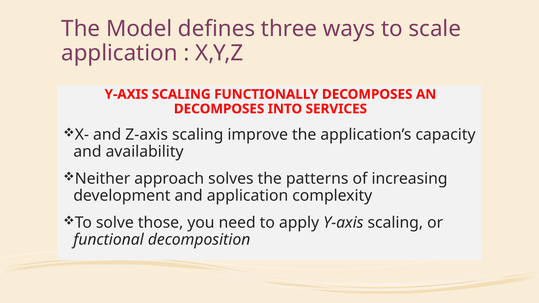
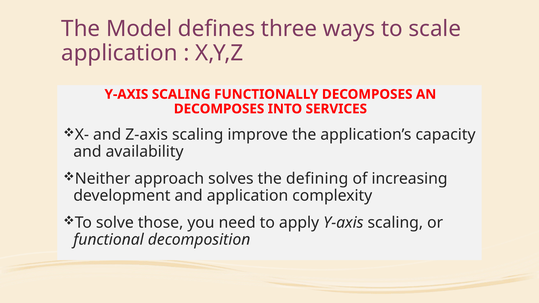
patterns: patterns -> defining (317, 179)
